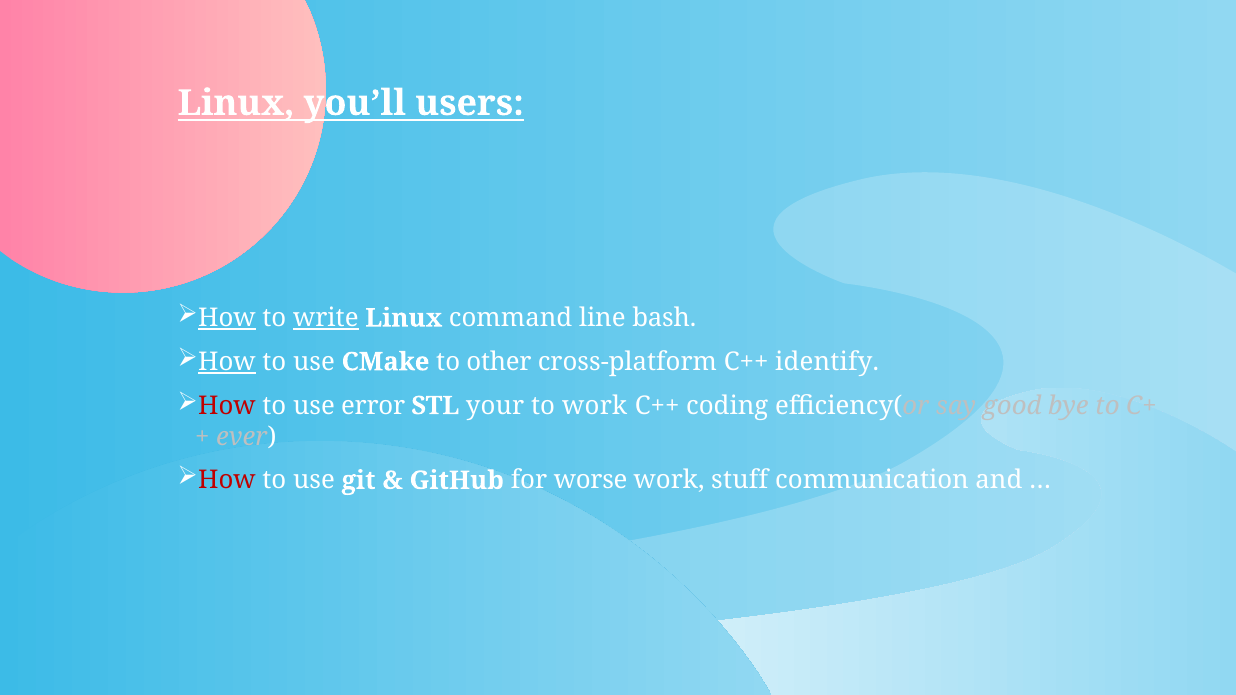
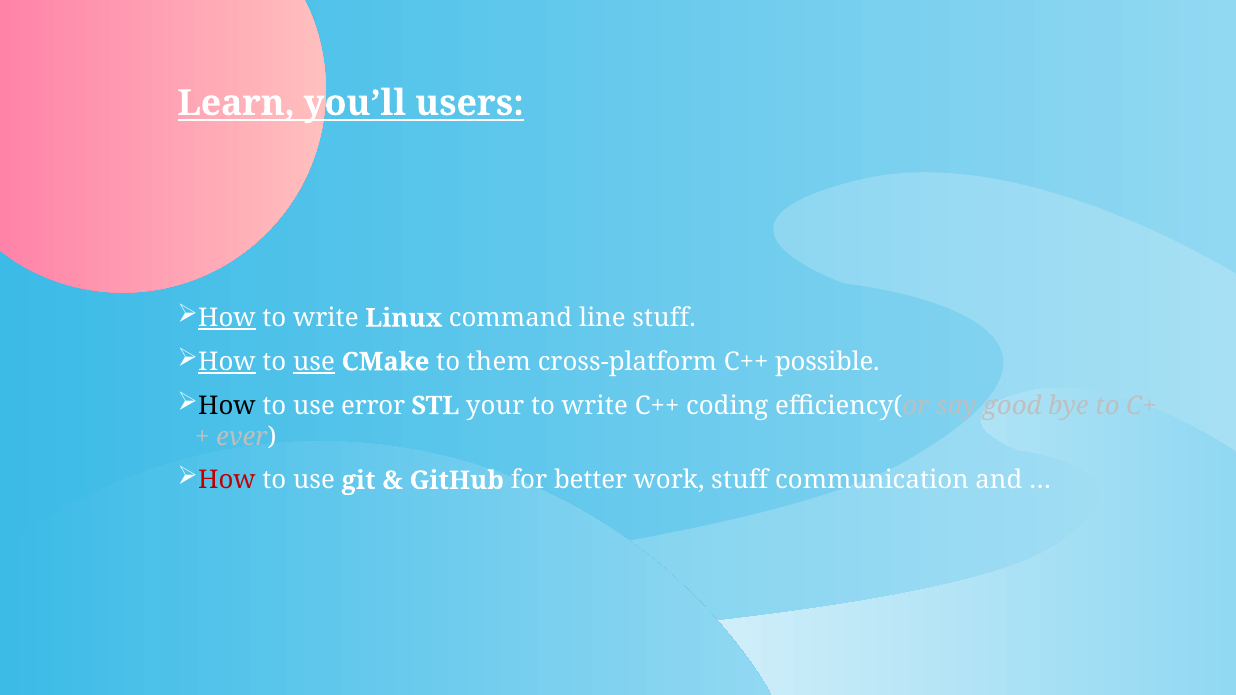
Linux: Linux -> Learn (236, 103)
write underline: present -> none (326, 318)
line bash: bash -> stuff (664, 318)
use underline: none -> present (314, 362)
other: other -> them (499, 362)
identify: identify -> possible (827, 362)
How colour: red -> black (227, 406)
work: work -> write (595, 406)
worse: worse -> better (591, 481)
